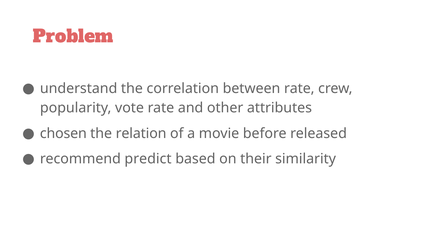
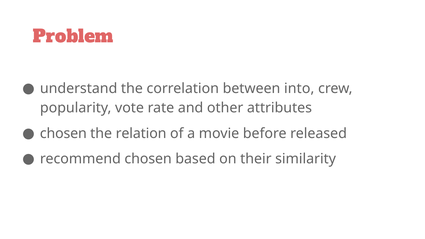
between rate: rate -> into (299, 88)
recommend predict: predict -> chosen (148, 159)
